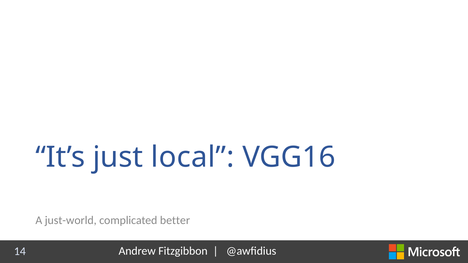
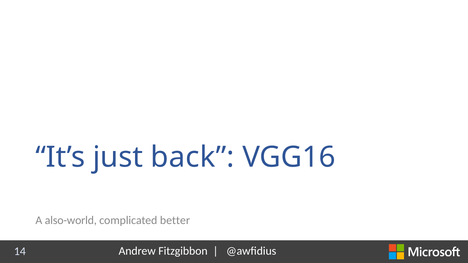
local: local -> back (193, 157)
just-world: just-world -> also-world (71, 221)
